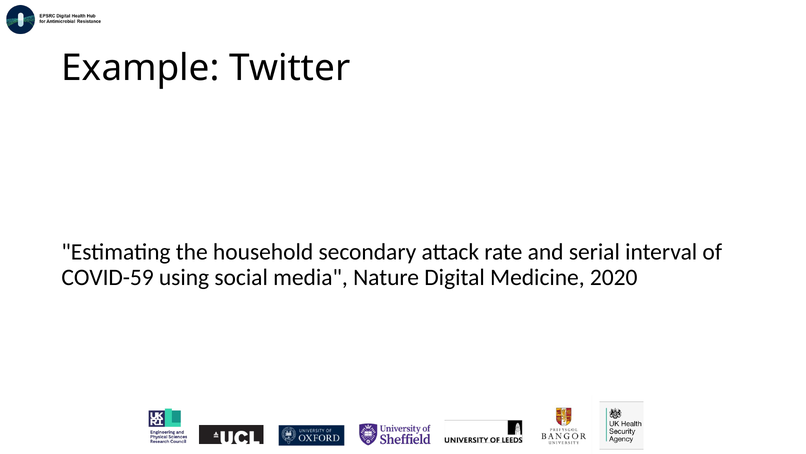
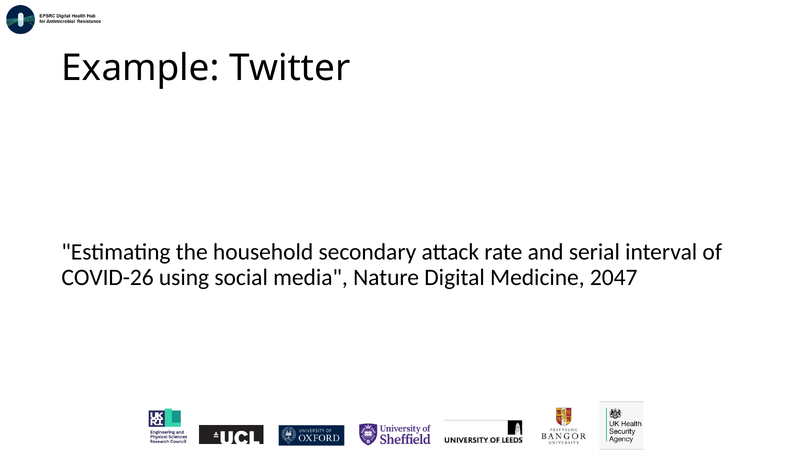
COVID-59: COVID-59 -> COVID-26 (108, 277)
2020: 2020 -> 2047 (614, 277)
